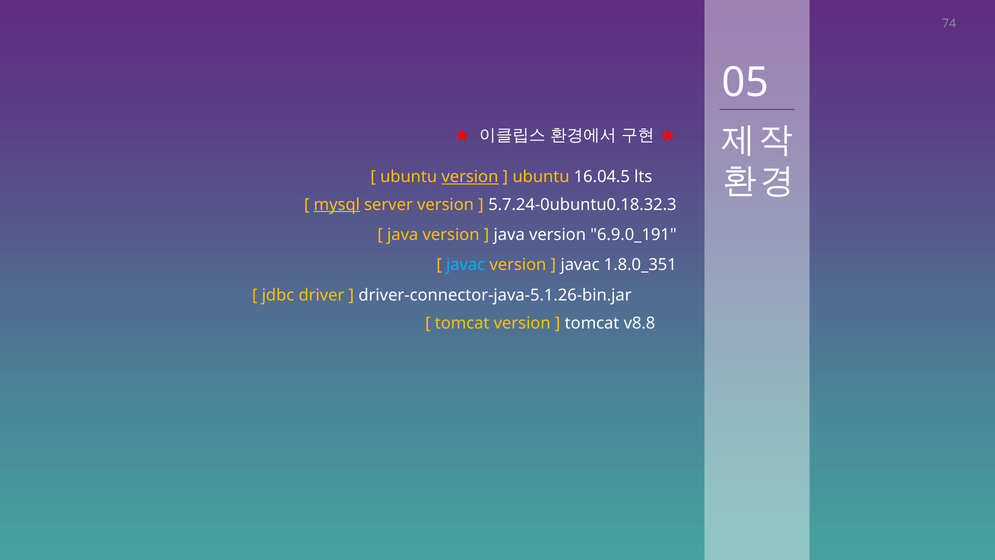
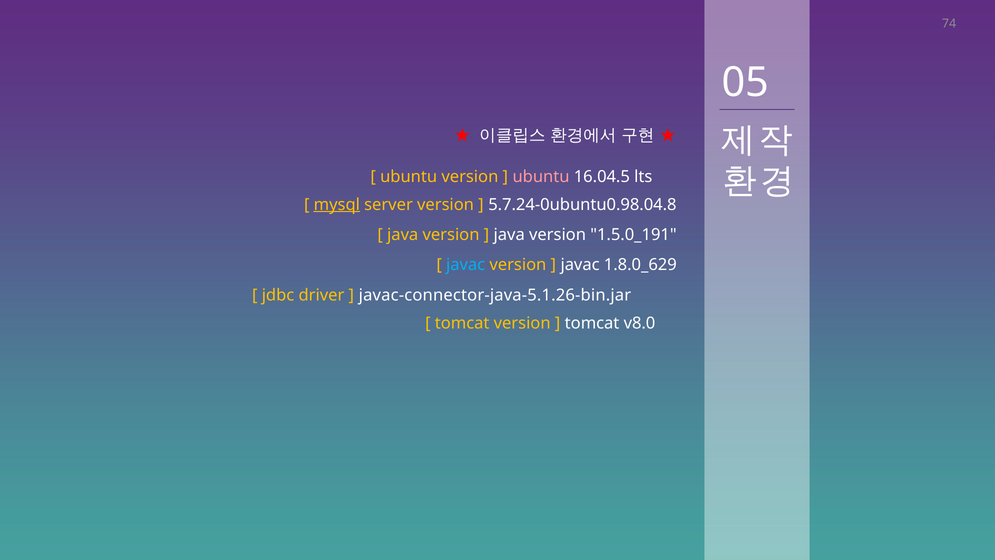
version underline: present -> none (470, 177)
ubuntu colour: yellow -> pink (541, 177)
5.7.24-0ubuntu0.18.32.3: 5.7.24-0ubuntu0.18.32.3 -> 5.7.24-0ubuntu0.98.04.8 (582, 204)
6.9.0_191: 6.9.0_191 -> 1.5.0_191 (633, 235)
1.8.0_351: 1.8.0_351 -> 1.8.0_629 (640, 265)
driver-connector-java-5.1.26-bin.jar: driver-connector-java-5.1.26-bin.jar -> javac-connector-java-5.1.26-bin.jar (495, 295)
v8.8: v8.8 -> v8.0 (639, 323)
